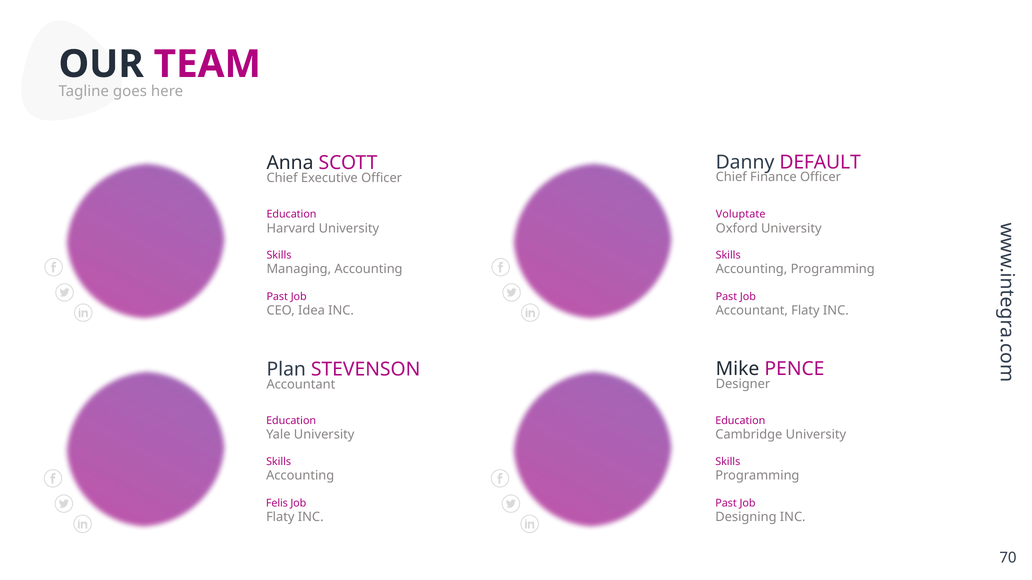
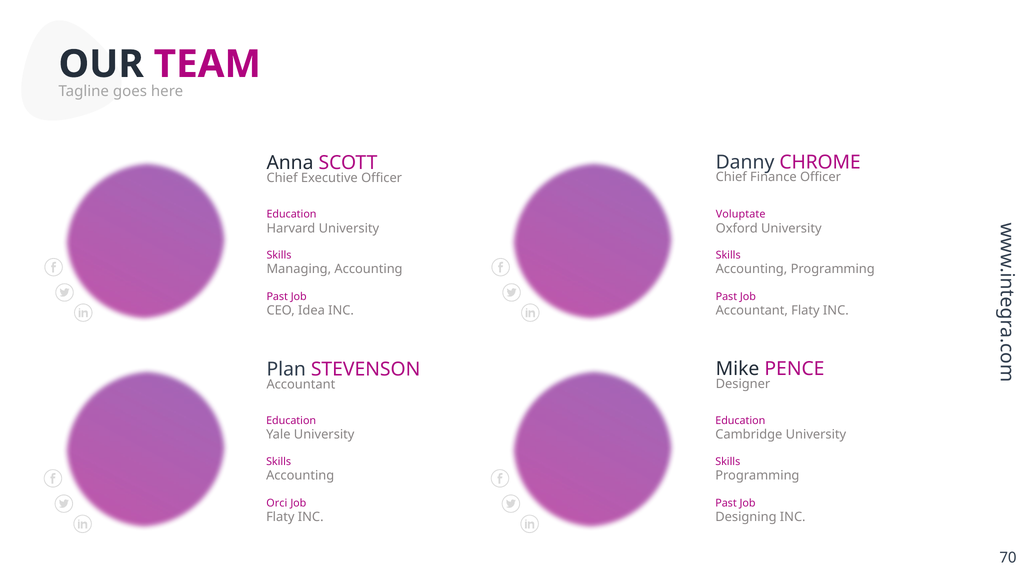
DEFAULT: DEFAULT -> CHROME (820, 162)
Felis: Felis -> Orci (277, 504)
